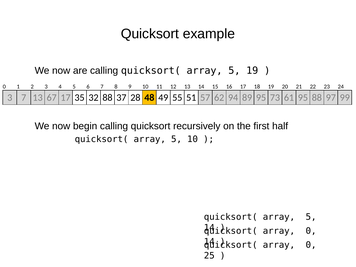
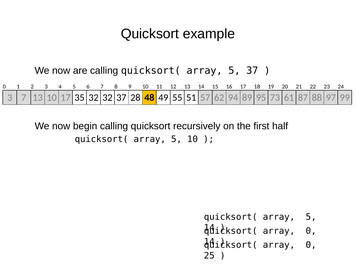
5 19: 19 -> 37 (252, 71)
13 67: 67 -> 10 (52, 98)
32 88: 88 -> 32 (107, 98)
61 95: 95 -> 87 (303, 98)
